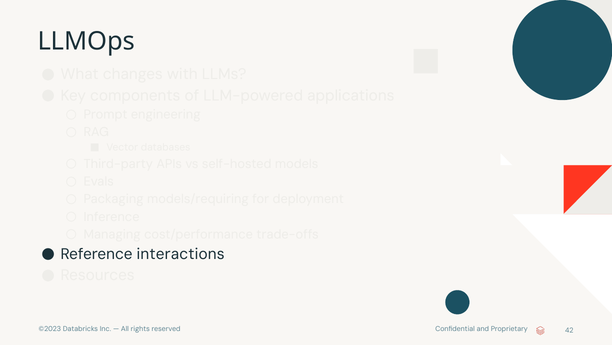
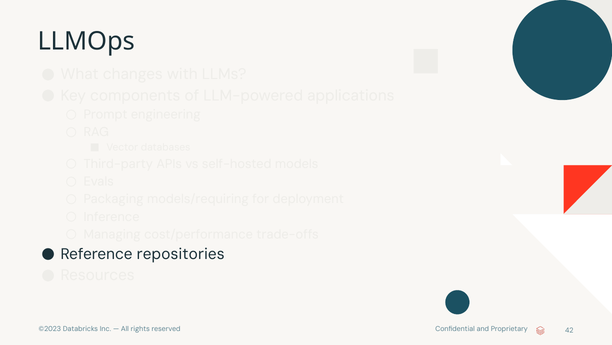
interactions: interactions -> repositories (181, 254)
